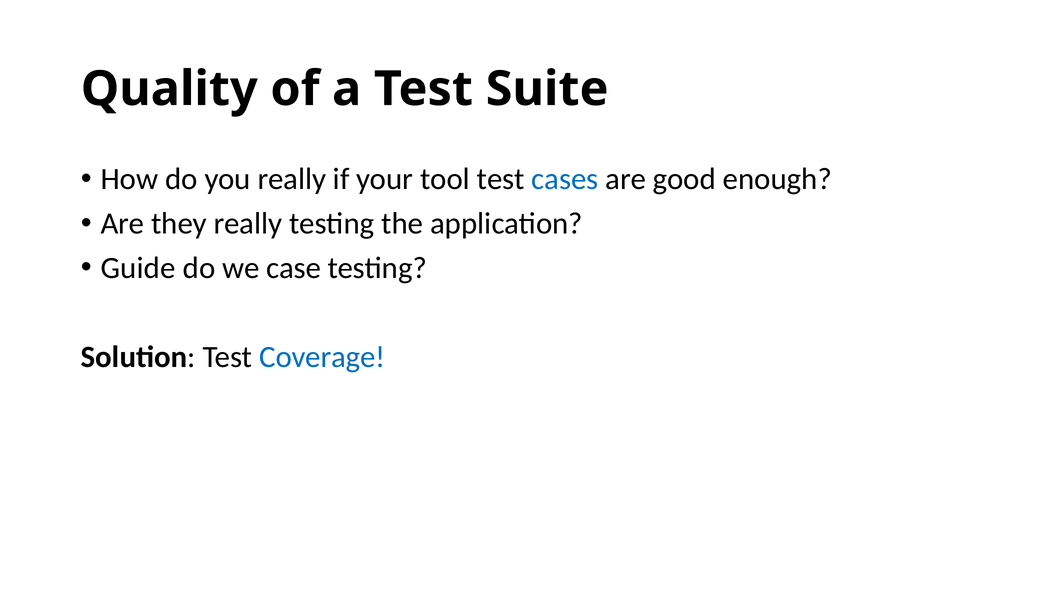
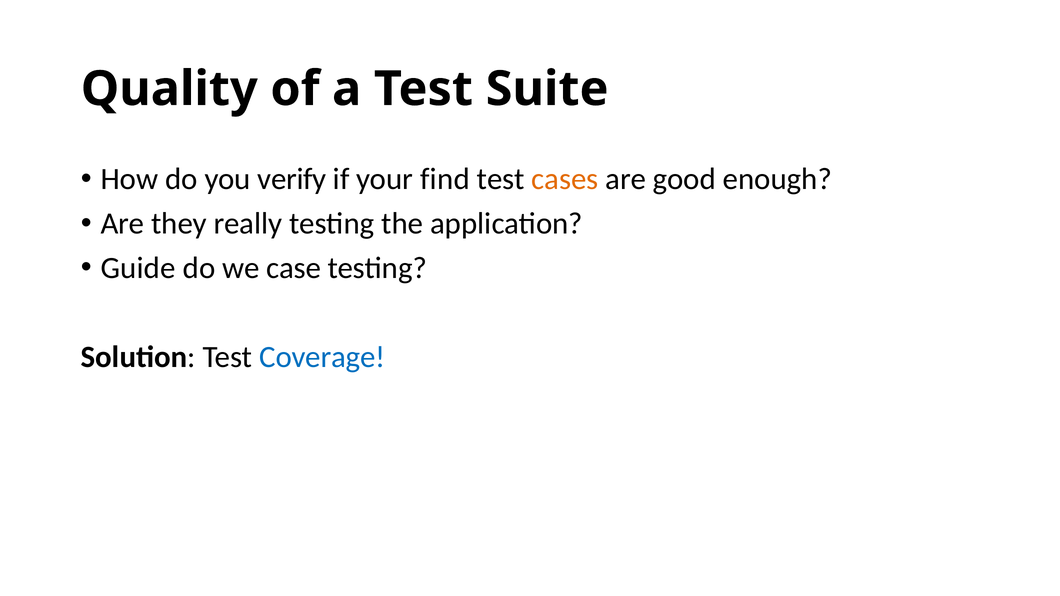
you really: really -> verify (292, 179)
tool: tool -> find (445, 179)
cases colour: blue -> orange (565, 179)
